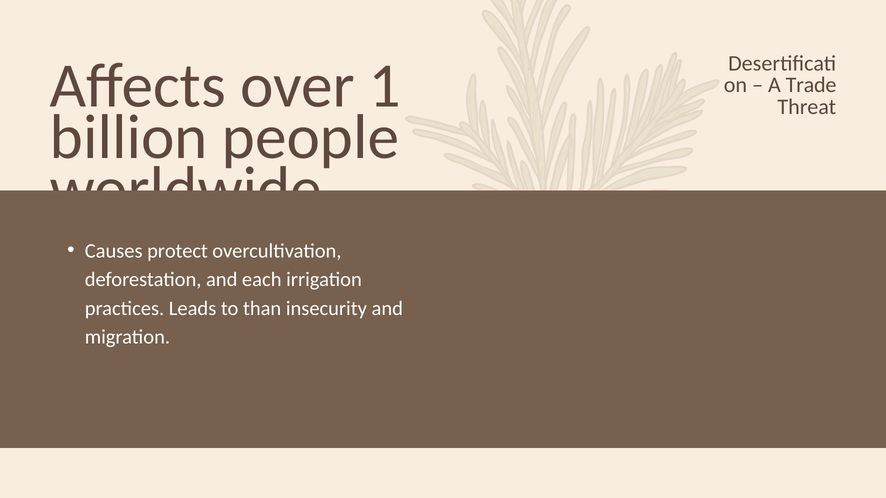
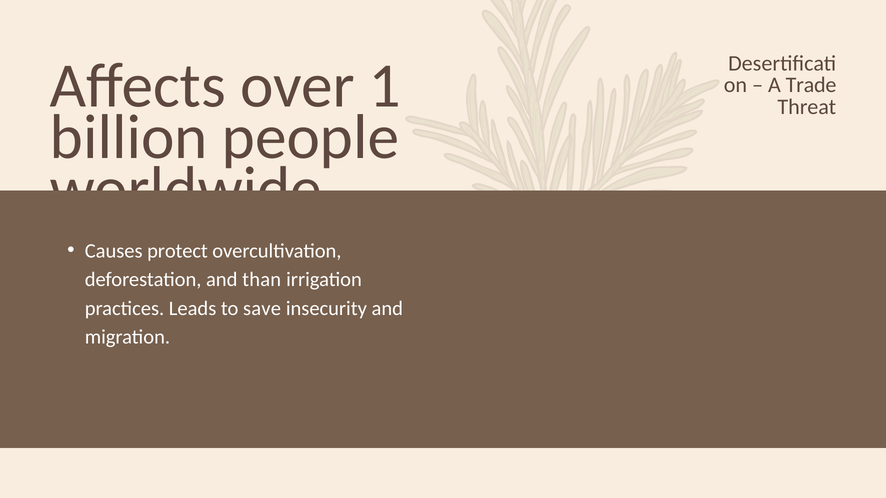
each: each -> than (262, 280)
than: than -> save (262, 309)
